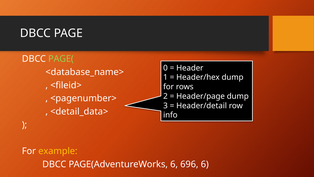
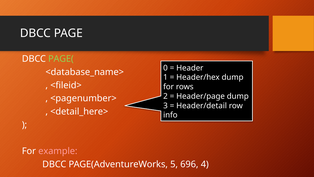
<detail_data>: <detail_data> -> <detail_here> (79, 111)
example colour: yellow -> pink (58, 151)
PAGE(AdventureWorks 6: 6 -> 5 (174, 164)
696 6: 6 -> 4 (205, 164)
